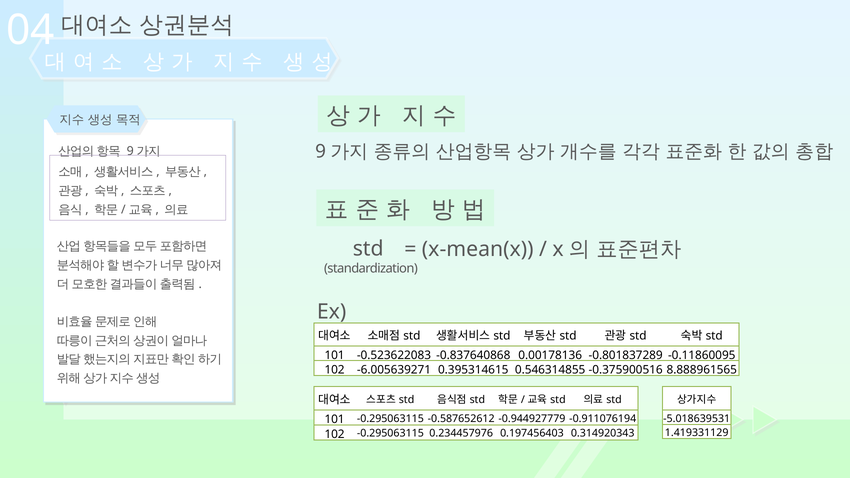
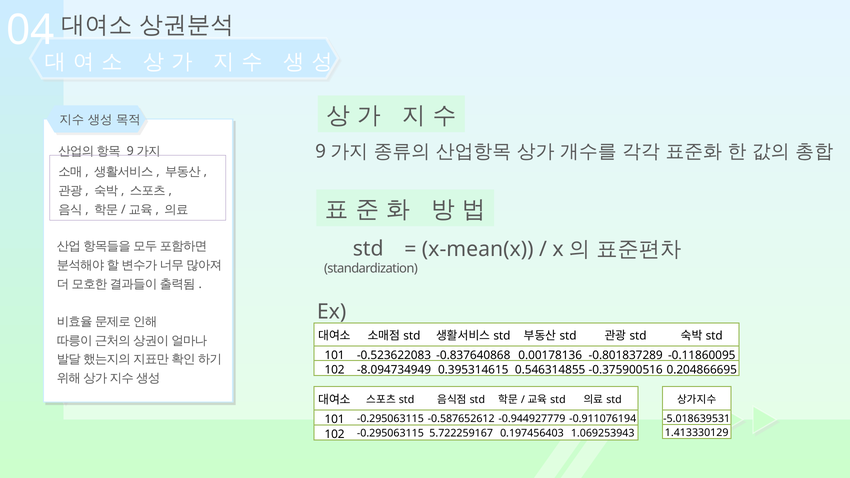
-6.005639271: -6.005639271 -> -8.094734949 (394, 370)
8.888961565: 8.888961565 -> 0.204866695 (702, 370)
1.419331129: 1.419331129 -> 1.413330129 (697, 433)
0.234457976: 0.234457976 -> 5.722259167 (461, 434)
0.314920343: 0.314920343 -> 1.069253943 (603, 434)
